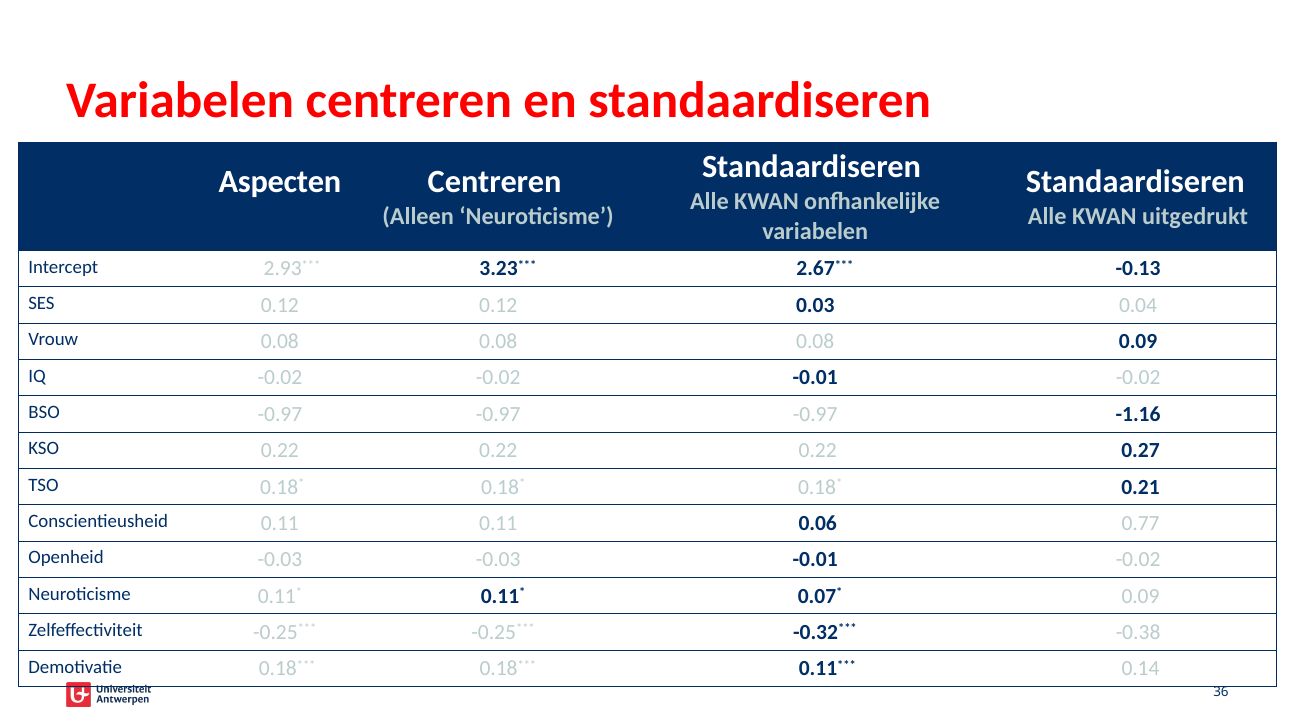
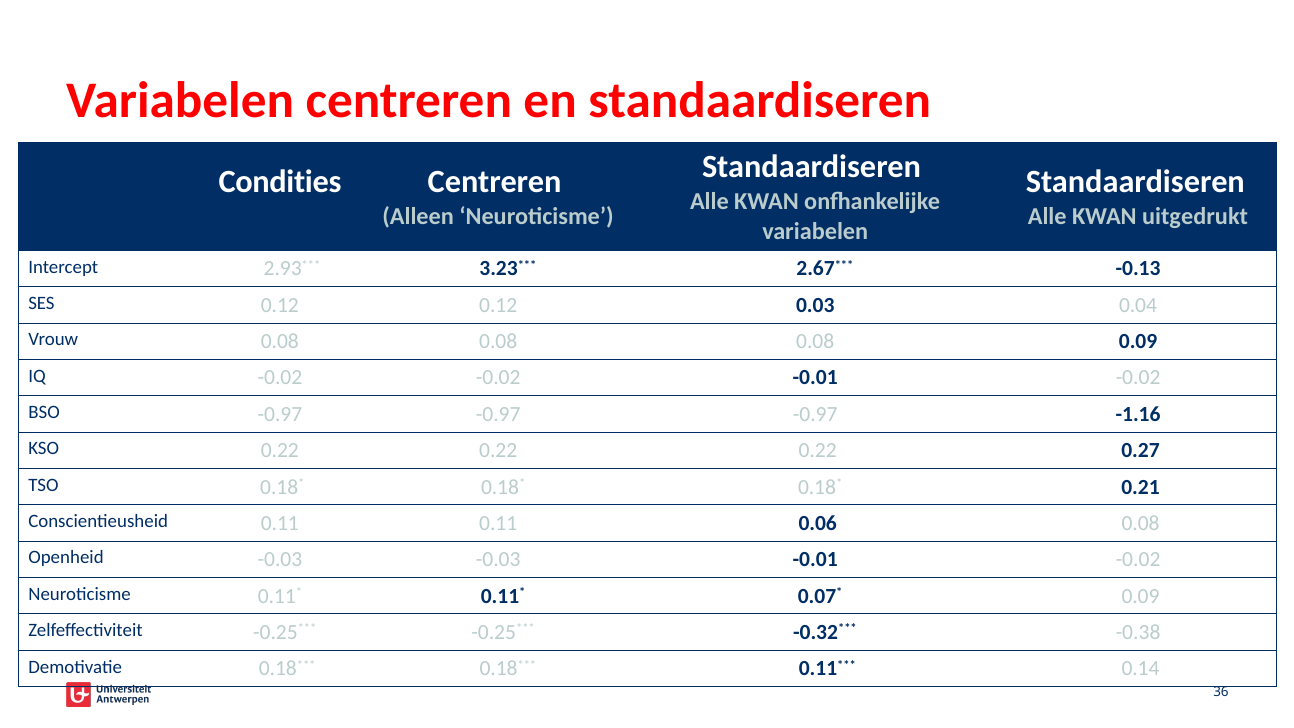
Aspecten: Aspecten -> Condities (280, 182)
0.06 0.77: 0.77 -> 0.08 (1141, 523)
